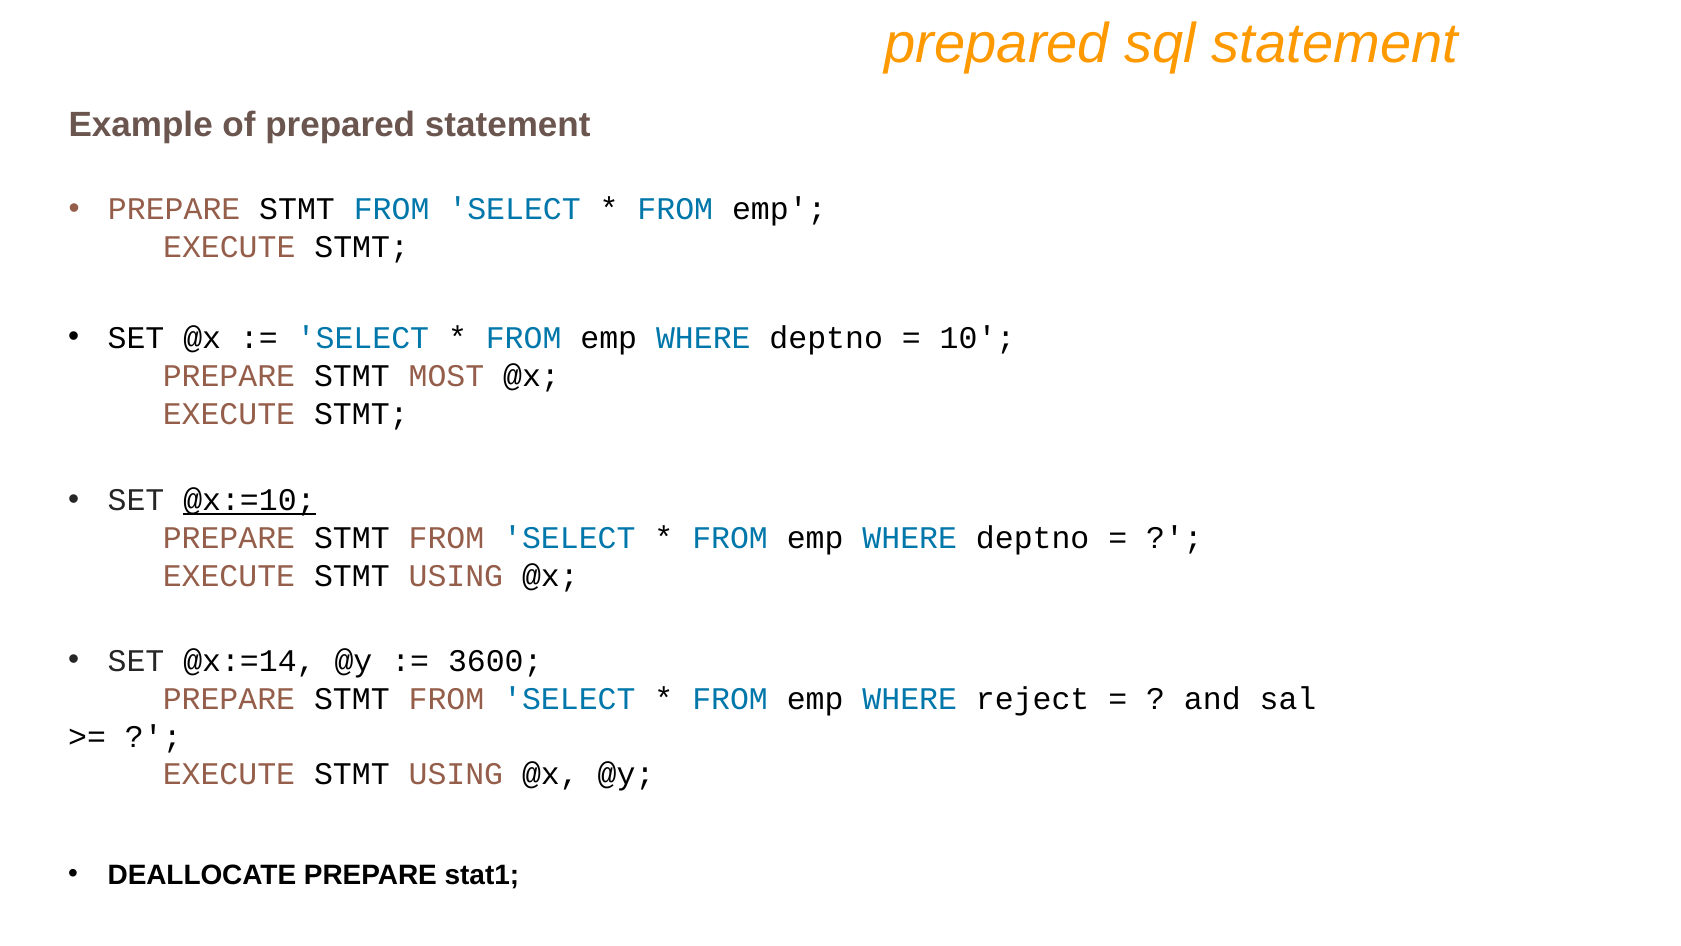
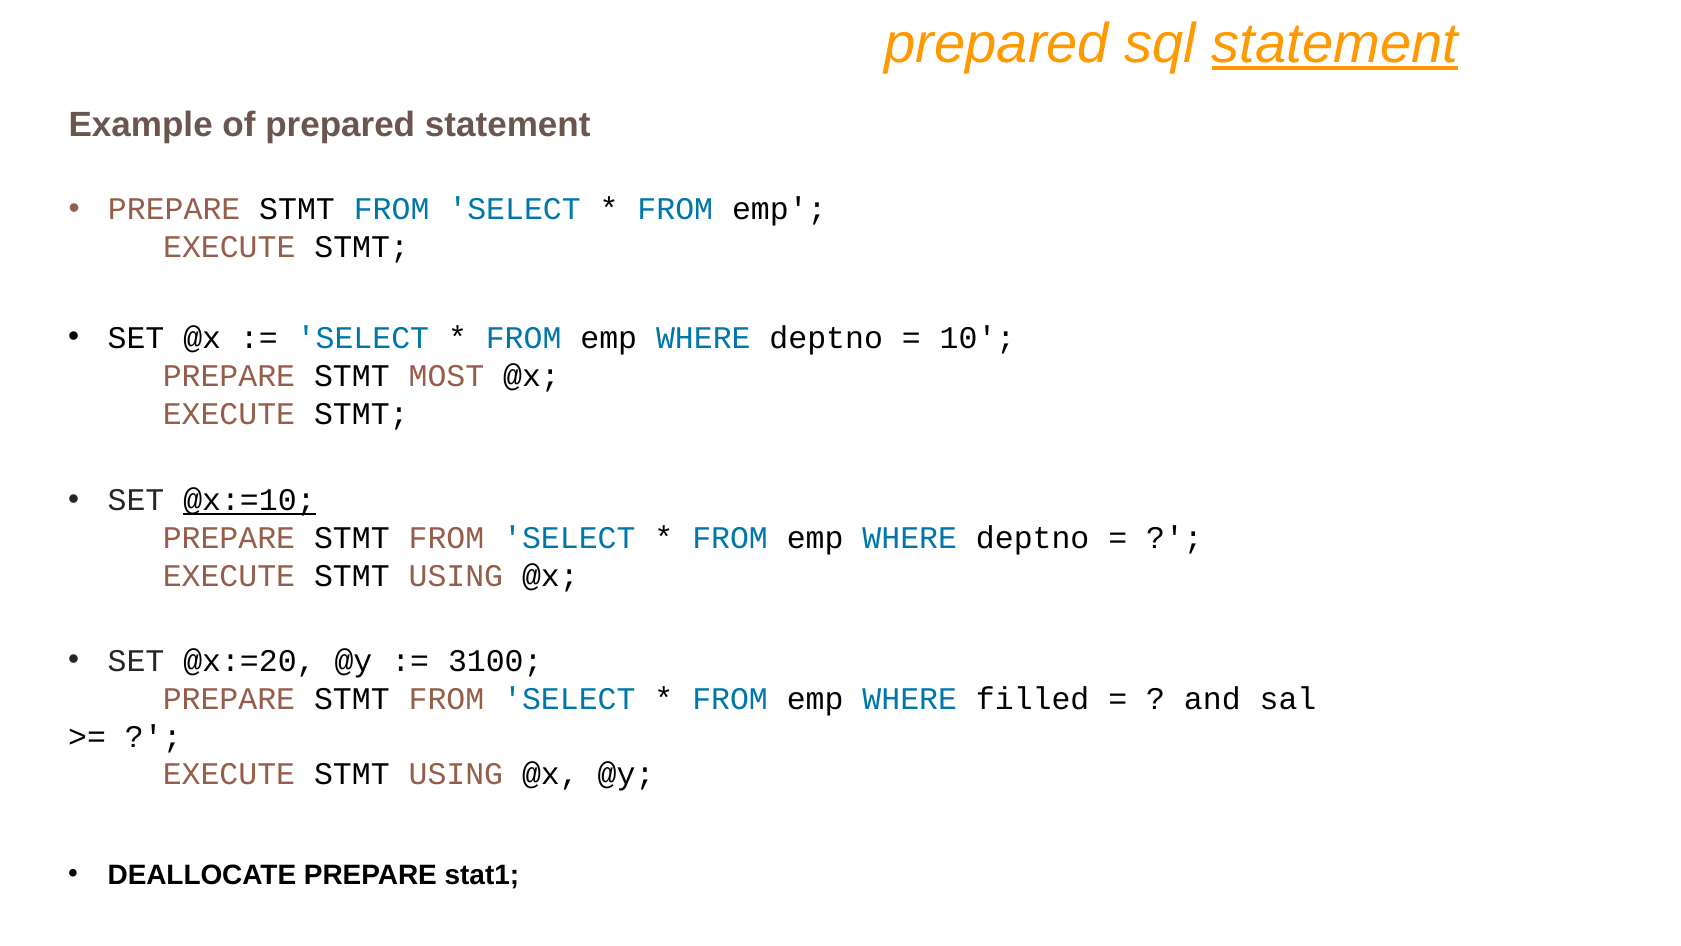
statement underline: none -> present (1335, 44)
@x:=14: @x:=14 -> @x:=20 (249, 661)
3600: 3600 -> 3100 (495, 661)
reject: reject -> filled (1033, 698)
